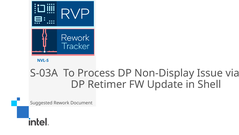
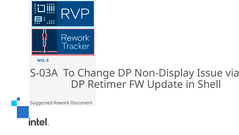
Process: Process -> Change (96, 73)
